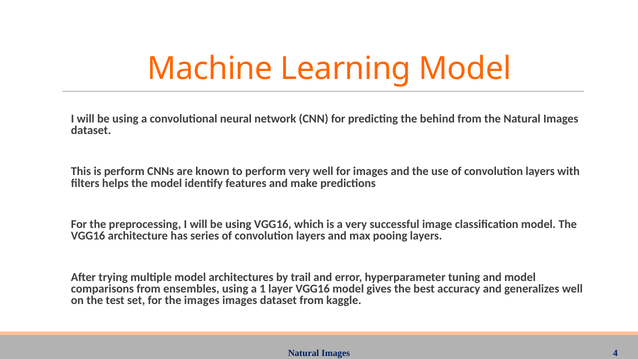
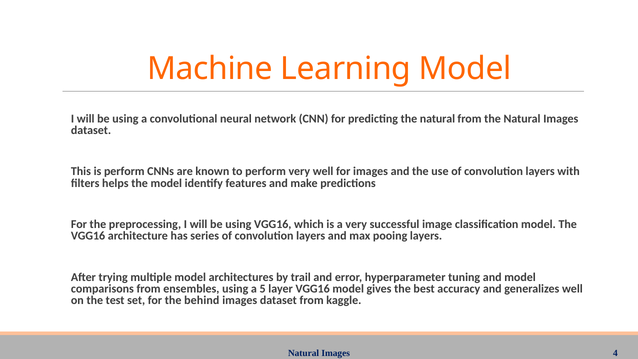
predicting the behind: behind -> natural (437, 119)
1: 1 -> 5 (263, 289)
the images: images -> behind (202, 300)
